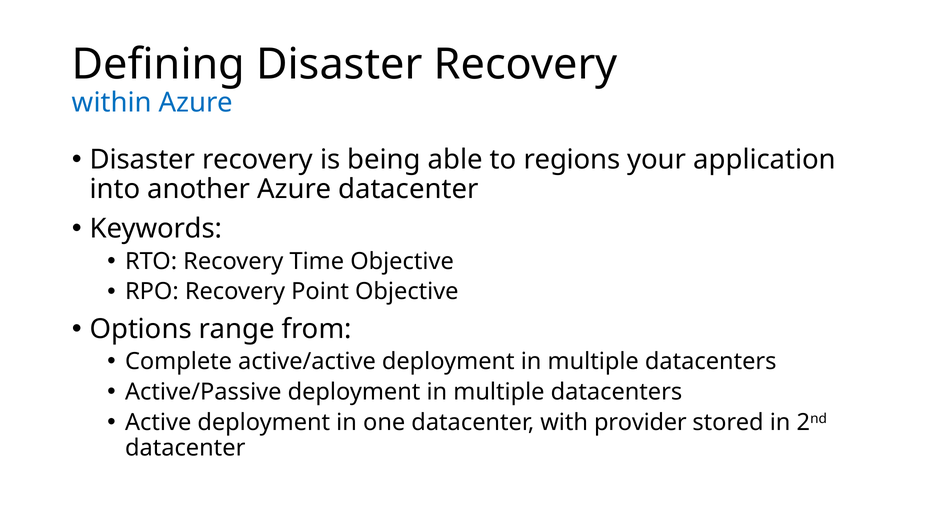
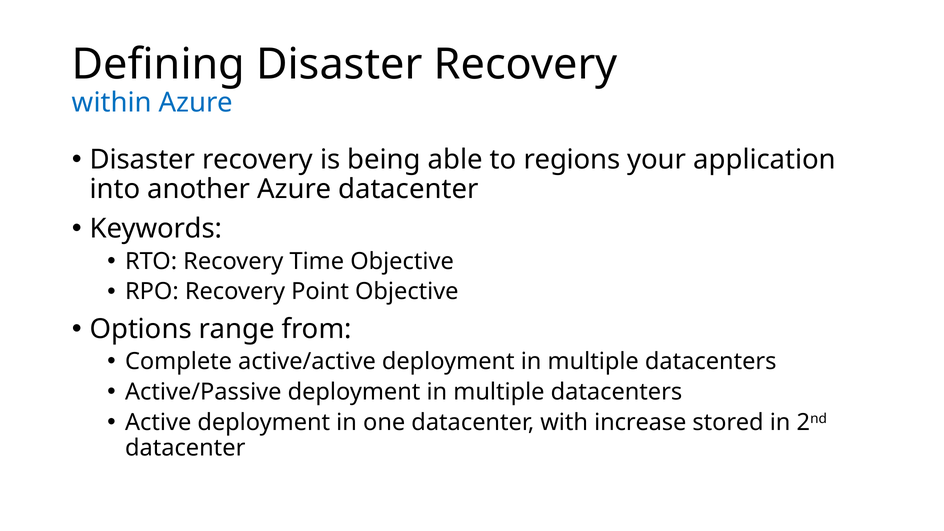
provider: provider -> increase (640, 422)
